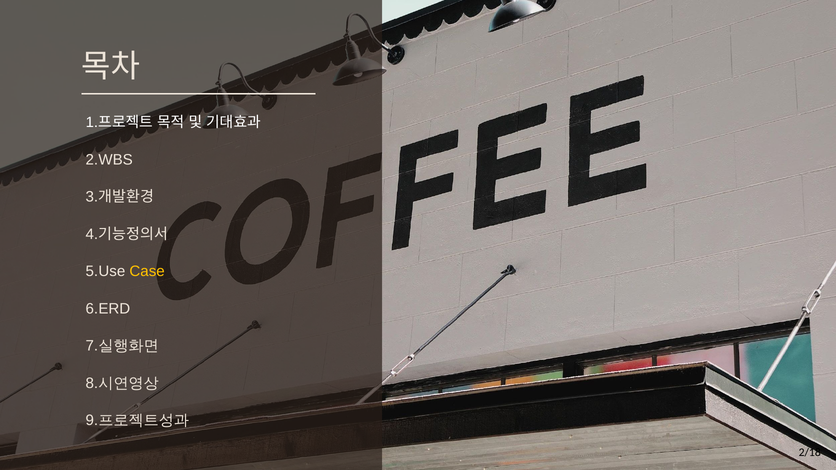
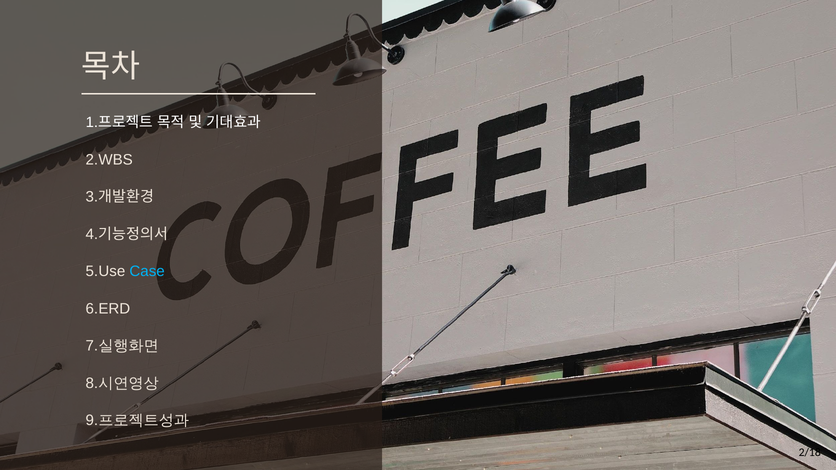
Case colour: yellow -> light blue (147, 272)
